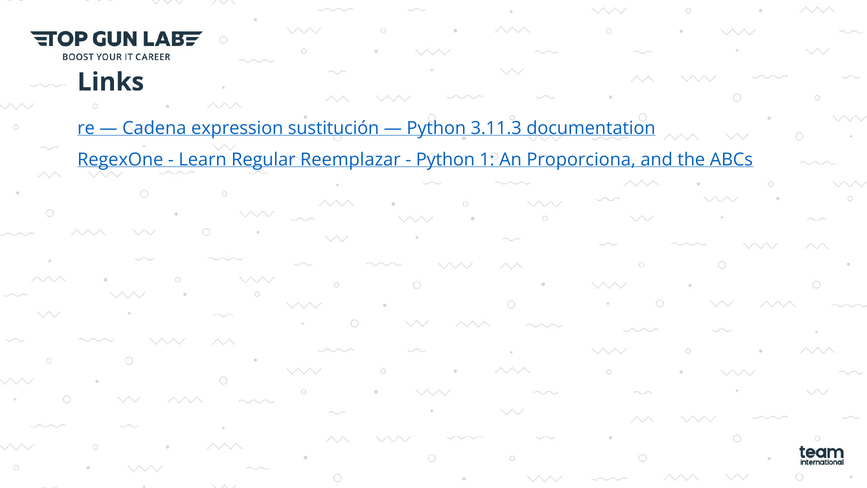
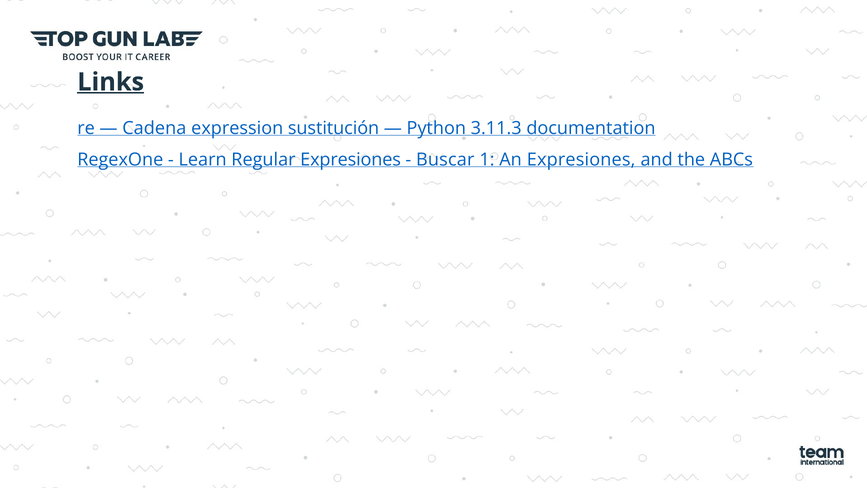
Links underline: none -> present (111, 82)
Regular Reemplazar: Reemplazar -> Expresiones (351, 160)
Python: Python -> Buscar (445, 160)
An Proporciona: Proporciona -> Expresiones (581, 160)
